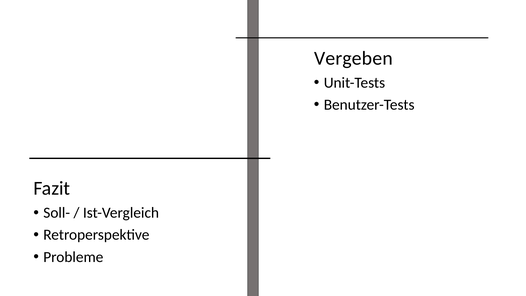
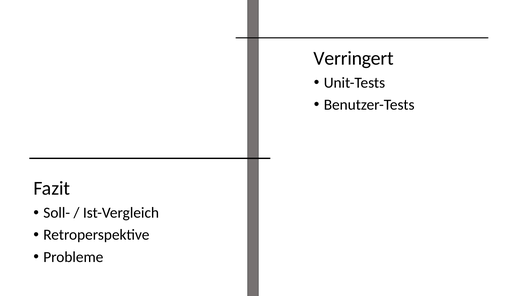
Vergeben: Vergeben -> Verringert (354, 58)
